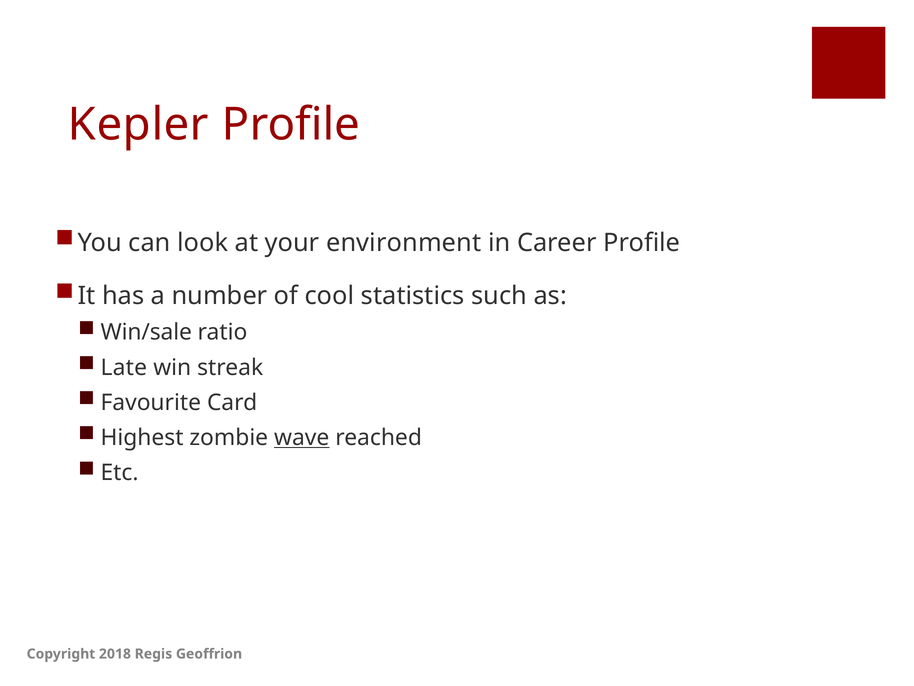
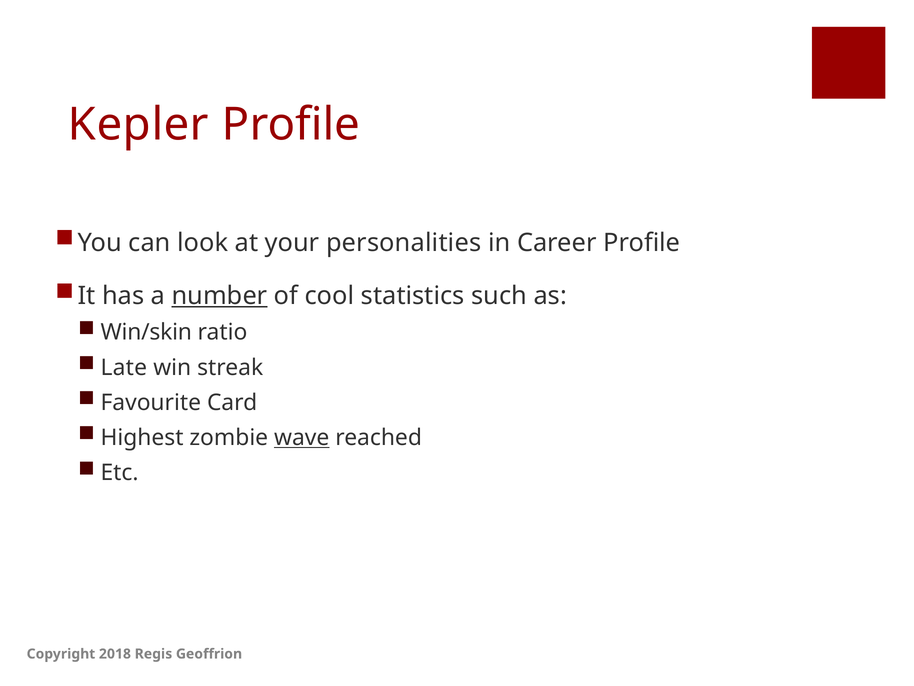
environment: environment -> personalities (404, 242)
number underline: none -> present (220, 296)
Win/sale: Win/sale -> Win/skin (146, 332)
